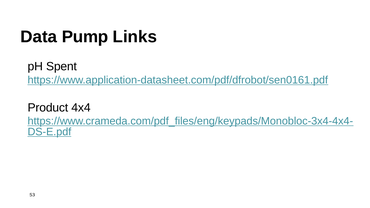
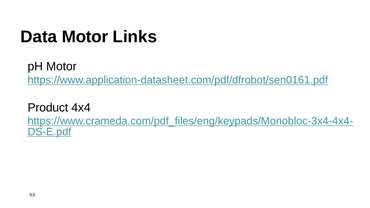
Data Pump: Pump -> Motor (85, 37)
pH Spent: Spent -> Motor (61, 67)
